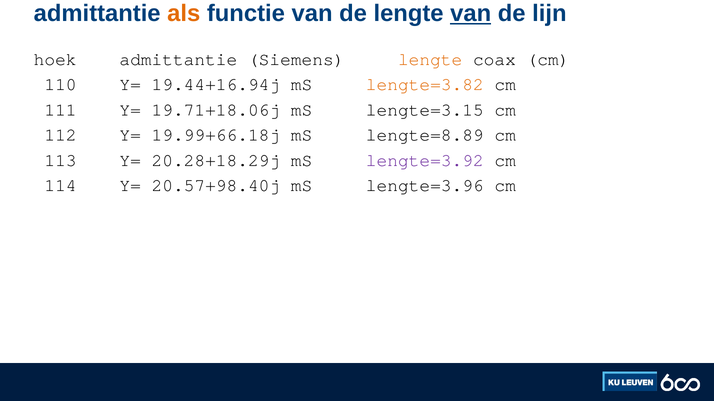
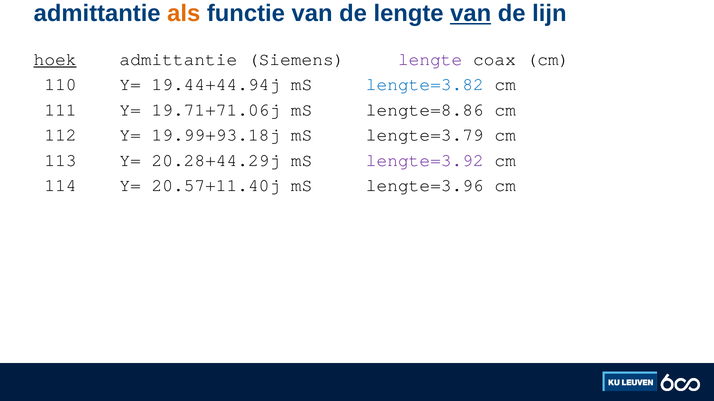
hoek underline: none -> present (55, 59)
lengte colour: orange -> purple (430, 59)
19.44+16.94j: 19.44+16.94j -> 19.44+44.94j (216, 85)
lengte=3.82 colour: orange -> blue (425, 85)
19.71+18.06j: 19.71+18.06j -> 19.71+71.06j (216, 110)
lengte=3.15: lengte=3.15 -> lengte=8.86 (425, 110)
19.99+66.18j: 19.99+66.18j -> 19.99+93.18j (216, 135)
lengte=8.89: lengte=8.89 -> lengte=3.79 (425, 135)
20.28+18.29j: 20.28+18.29j -> 20.28+44.29j (216, 160)
20.57+98.40j: 20.57+98.40j -> 20.57+11.40j (216, 186)
